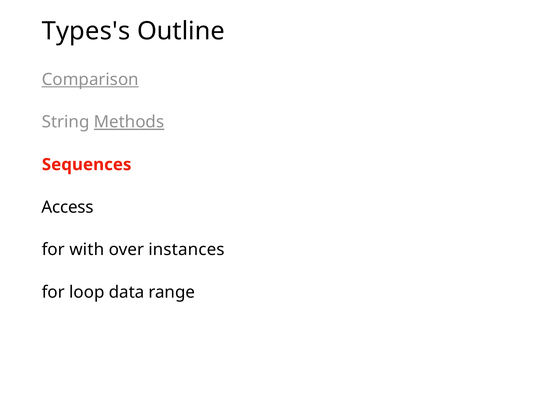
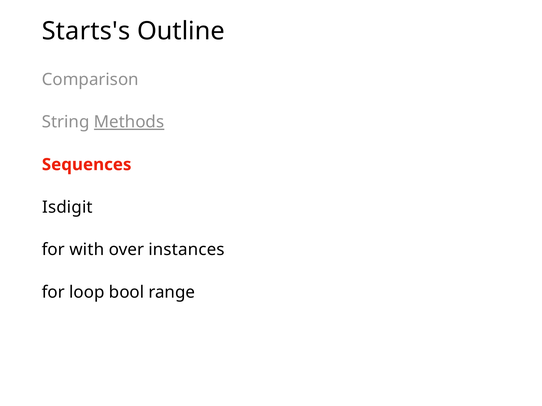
Types's: Types's -> Starts's (86, 31)
Comparison underline: present -> none (90, 80)
Access: Access -> Isdigit (67, 207)
data: data -> bool (127, 292)
